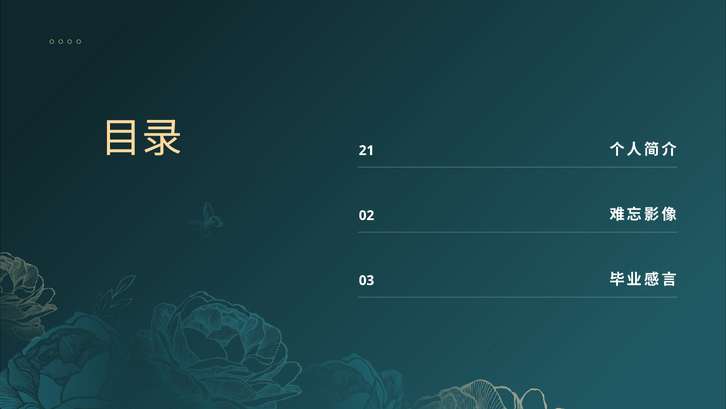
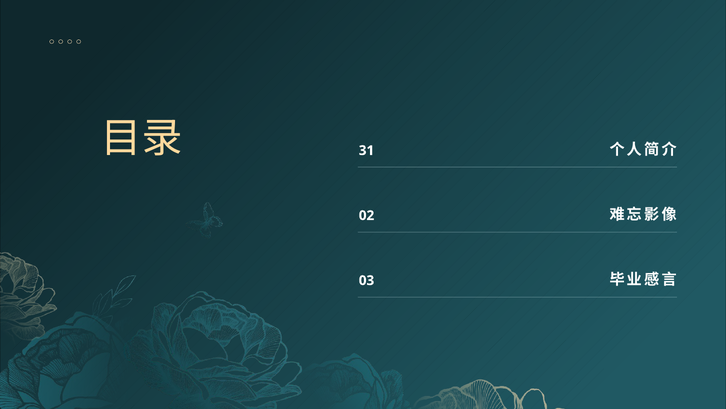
21: 21 -> 31 (367, 150)
